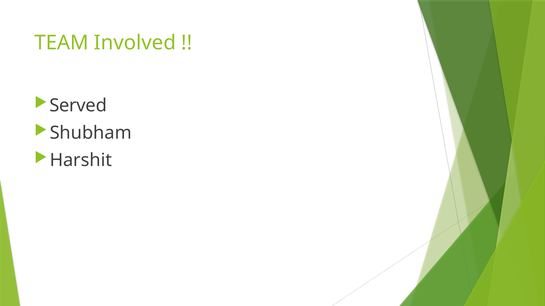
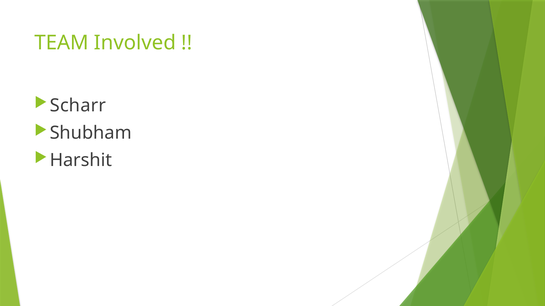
Served: Served -> Scharr (78, 106)
